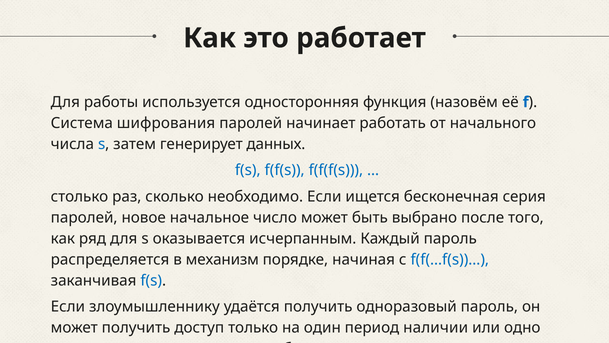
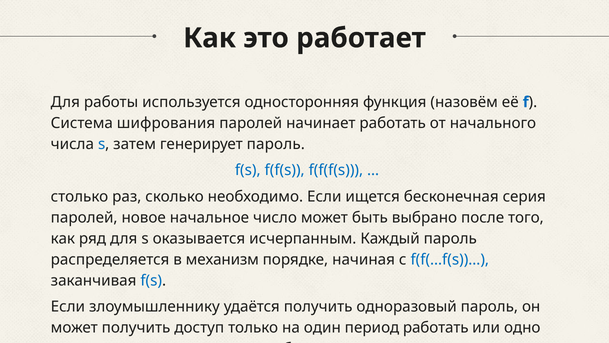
генерирует данных: данных -> пароль (276, 144)
период наличии: наличии -> работать (436, 327)
